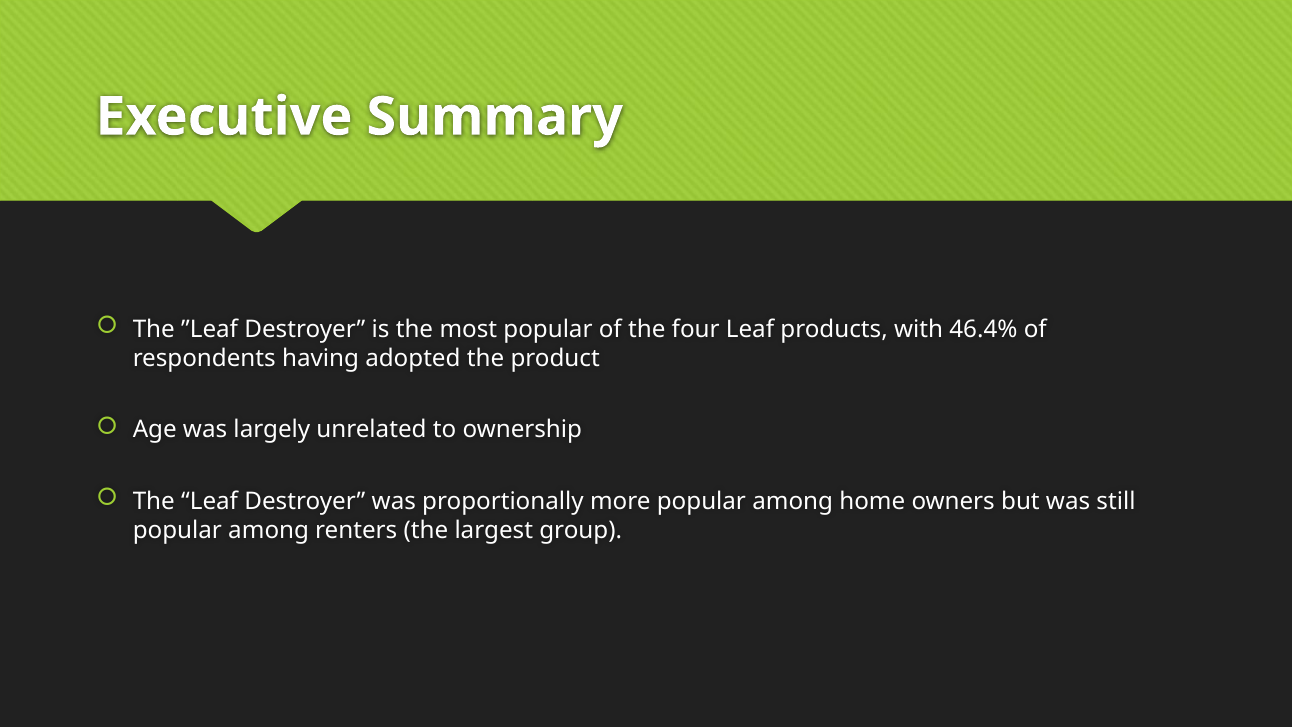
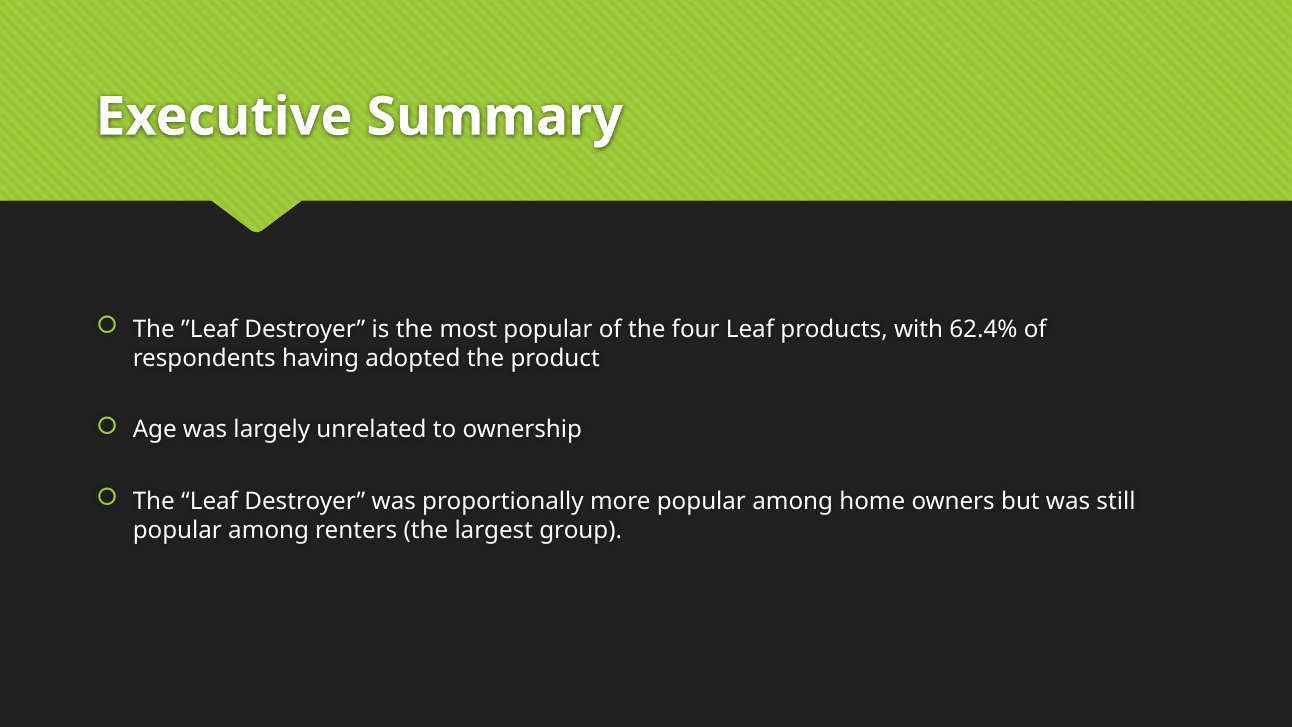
46.4%: 46.4% -> 62.4% (983, 330)
